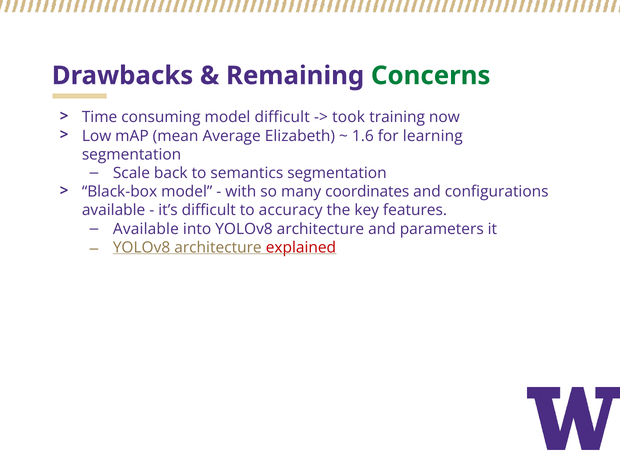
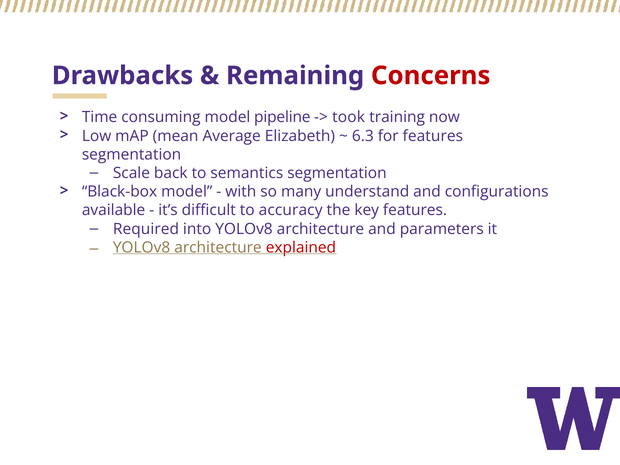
Concerns colour: green -> red (431, 76)
model difficult: difficult -> pipeline (282, 117)
1.6: 1.6 -> 6.3 (363, 136)
for learning: learning -> features (433, 136)
coordinates: coordinates -> understand (367, 192)
Available: Available -> Required (146, 229)
